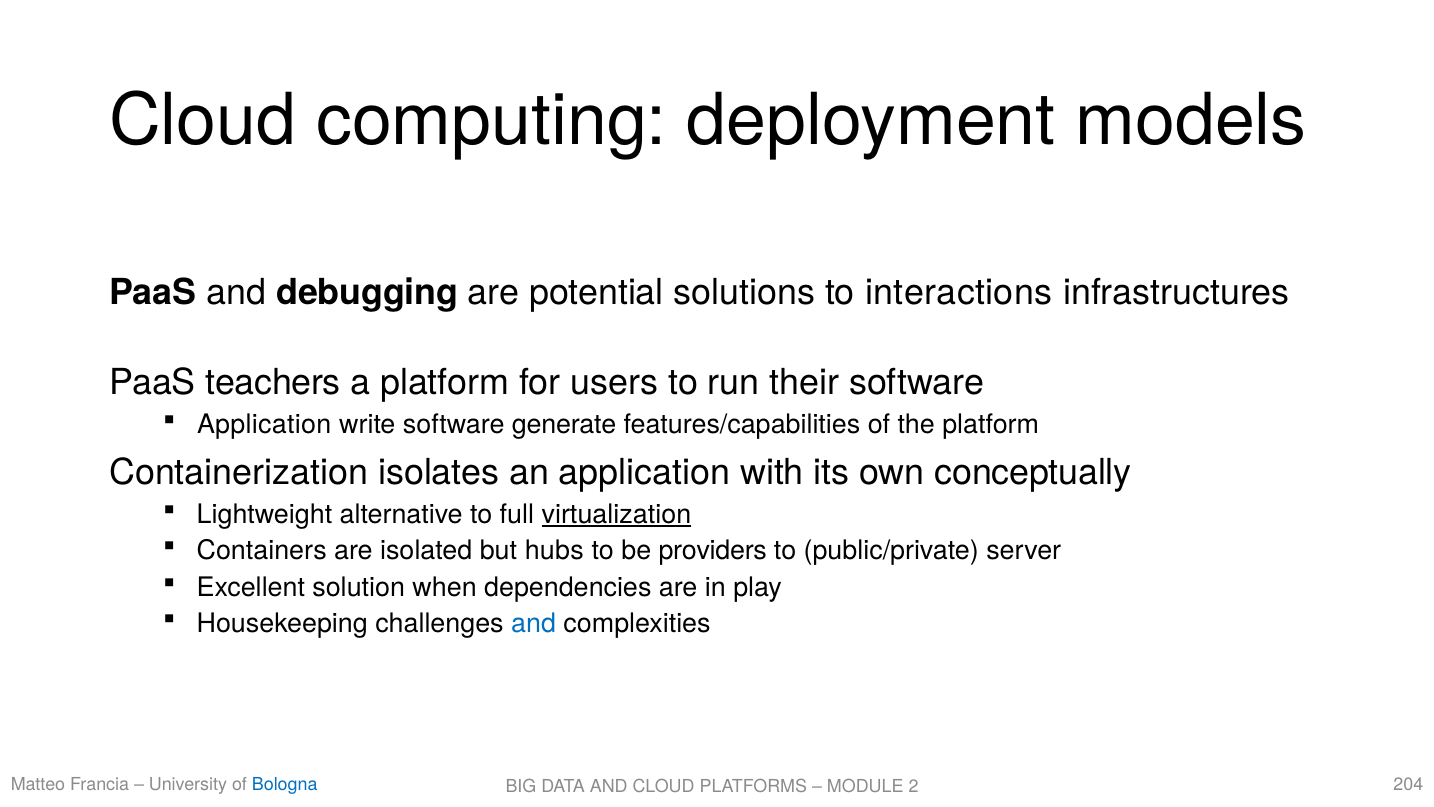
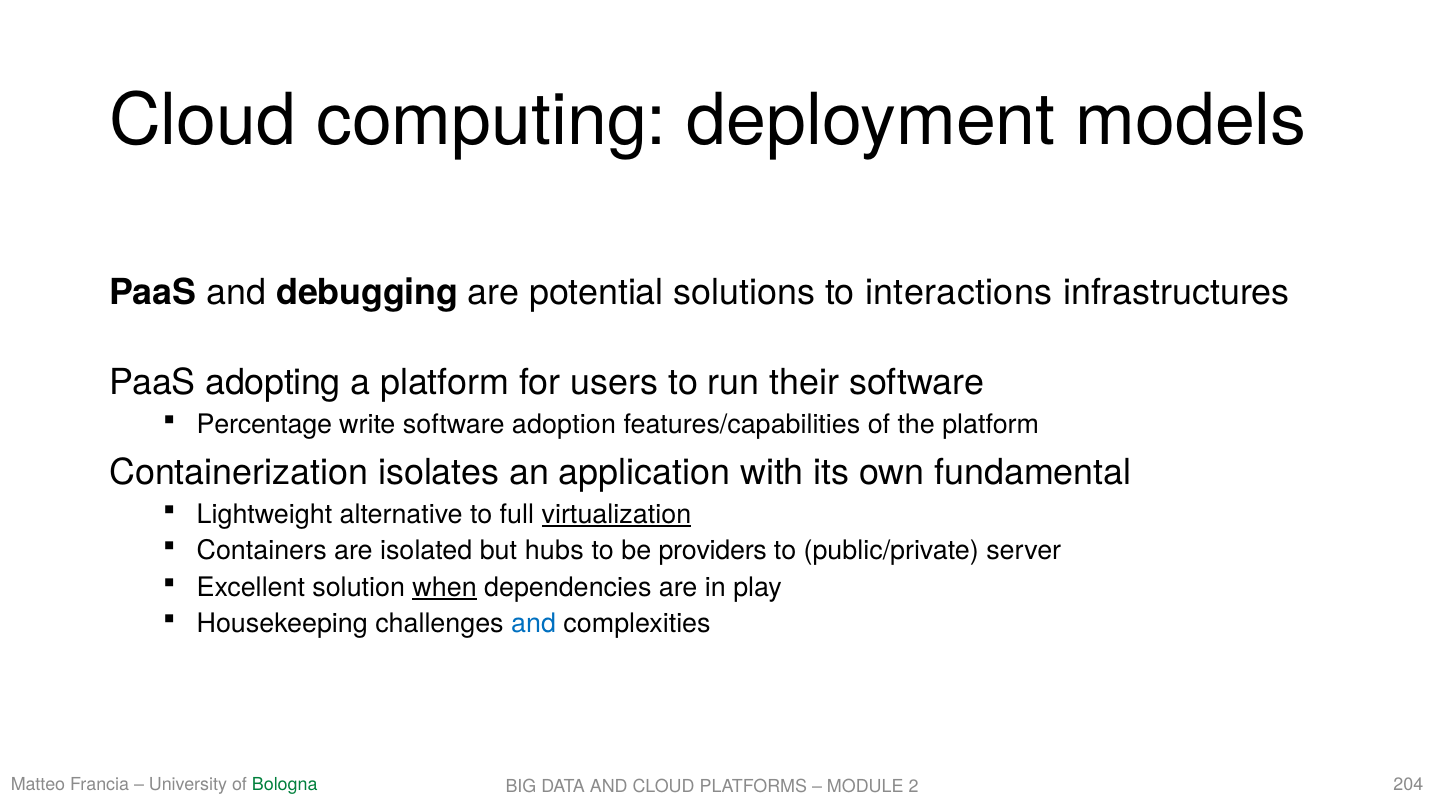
teachers: teachers -> adopting (273, 383)
Application: Application -> Percentage (264, 424)
generate: generate -> adoption (564, 424)
conceptually: conceptually -> fundamental (1033, 473)
when underline: none -> present (445, 587)
Bologna colour: blue -> green (285, 784)
